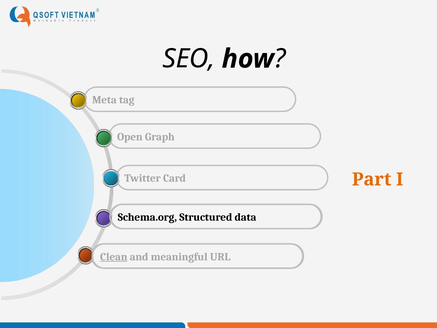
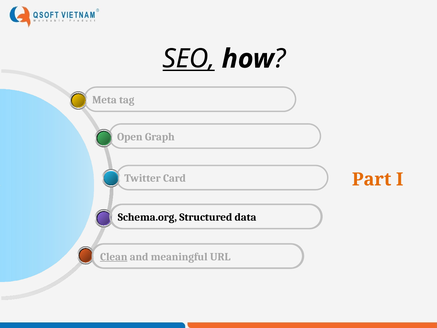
SEO underline: none -> present (189, 59)
